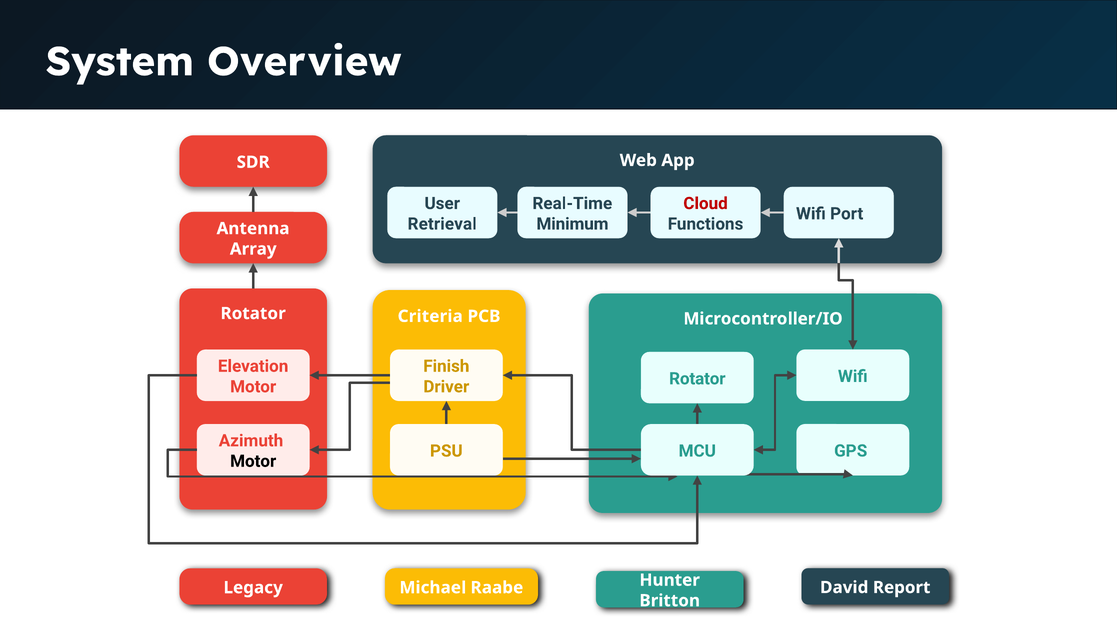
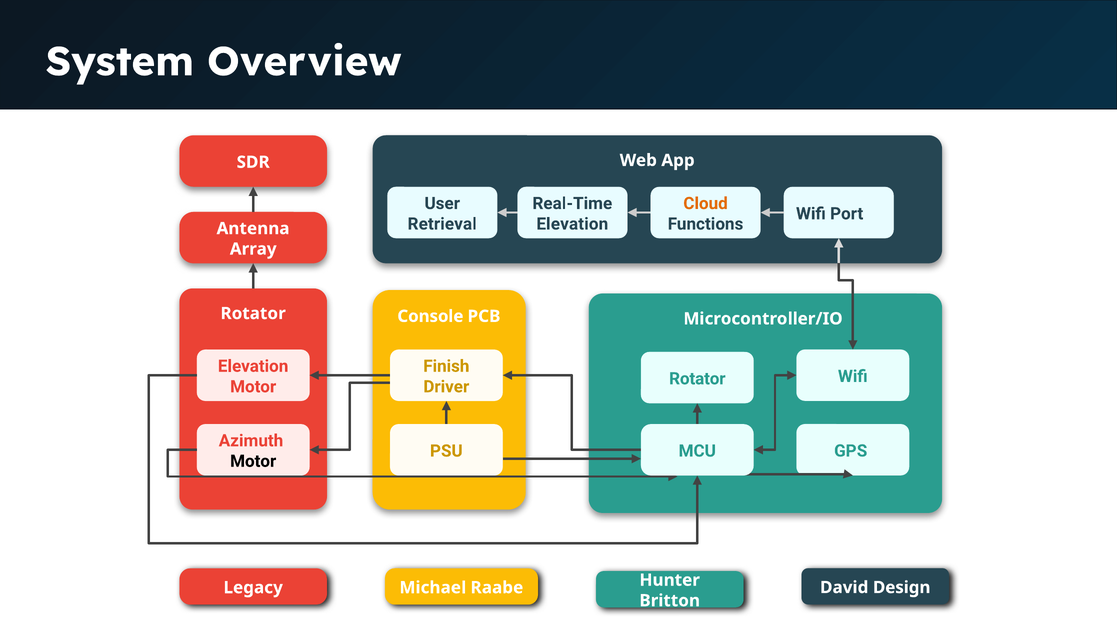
Cloud colour: red -> orange (706, 203)
Minimum: Minimum -> Elevation (572, 224)
Criteria: Criteria -> Console (430, 316)
Report: Report -> Design (902, 587)
